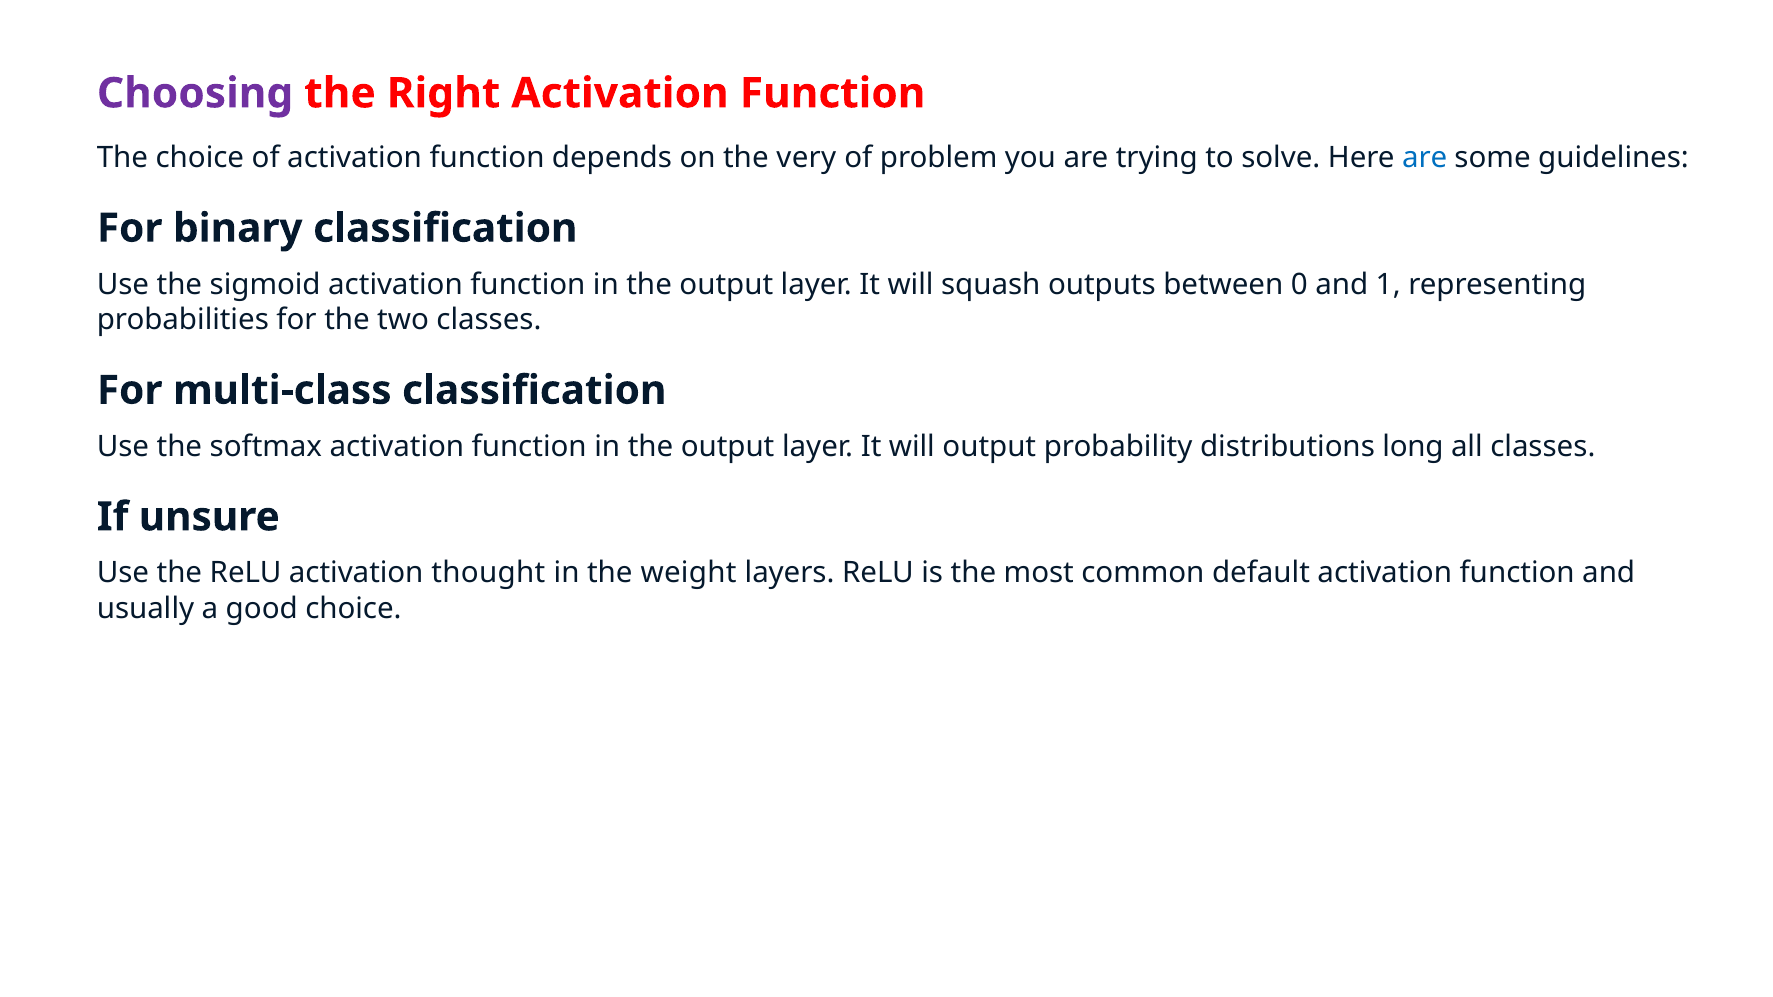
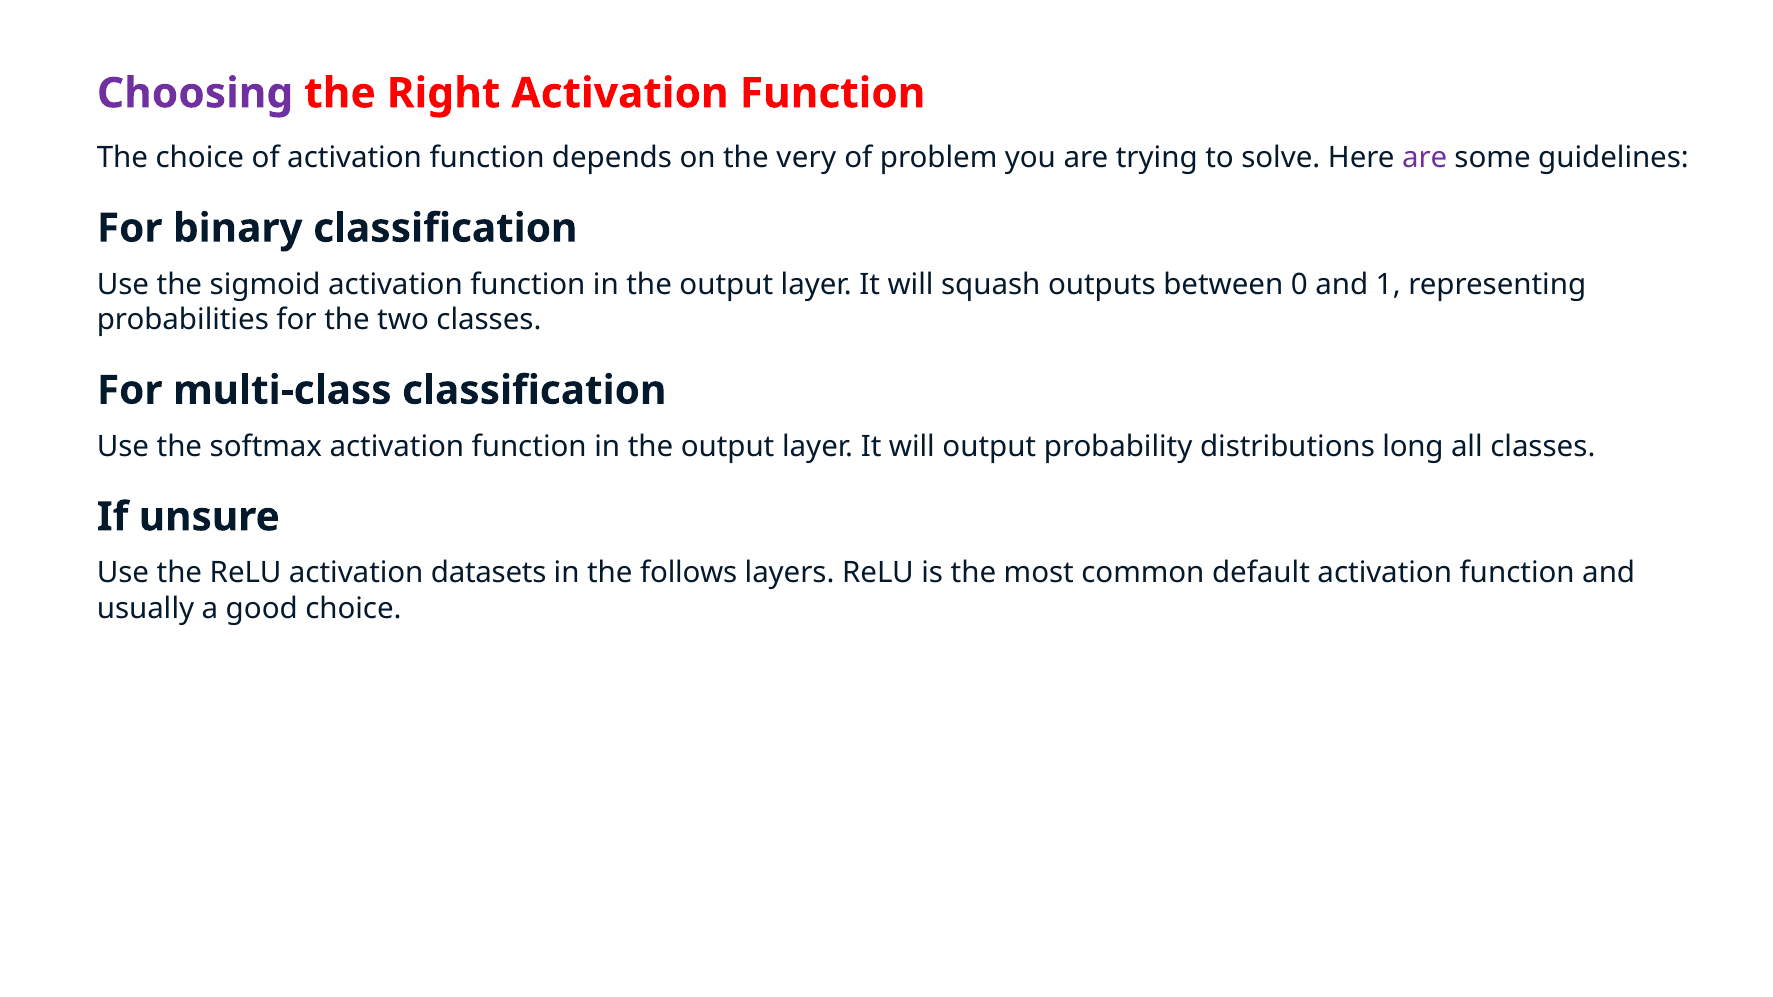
are colour: blue -> purple (1425, 158)
thought: thought -> datasets (489, 573)
weight: weight -> follows (689, 573)
